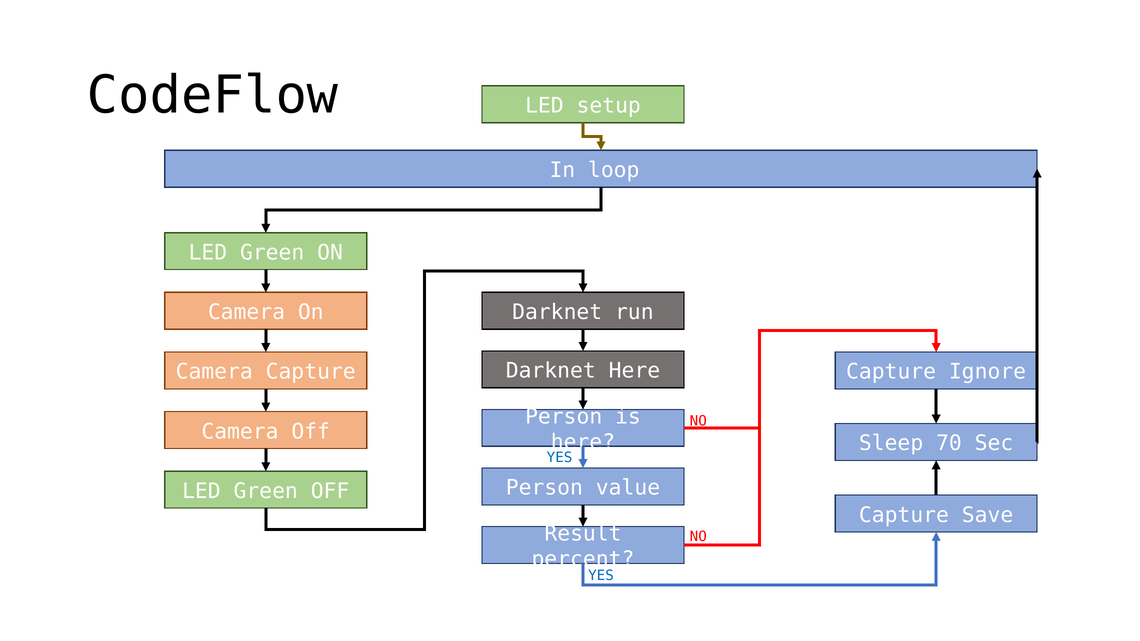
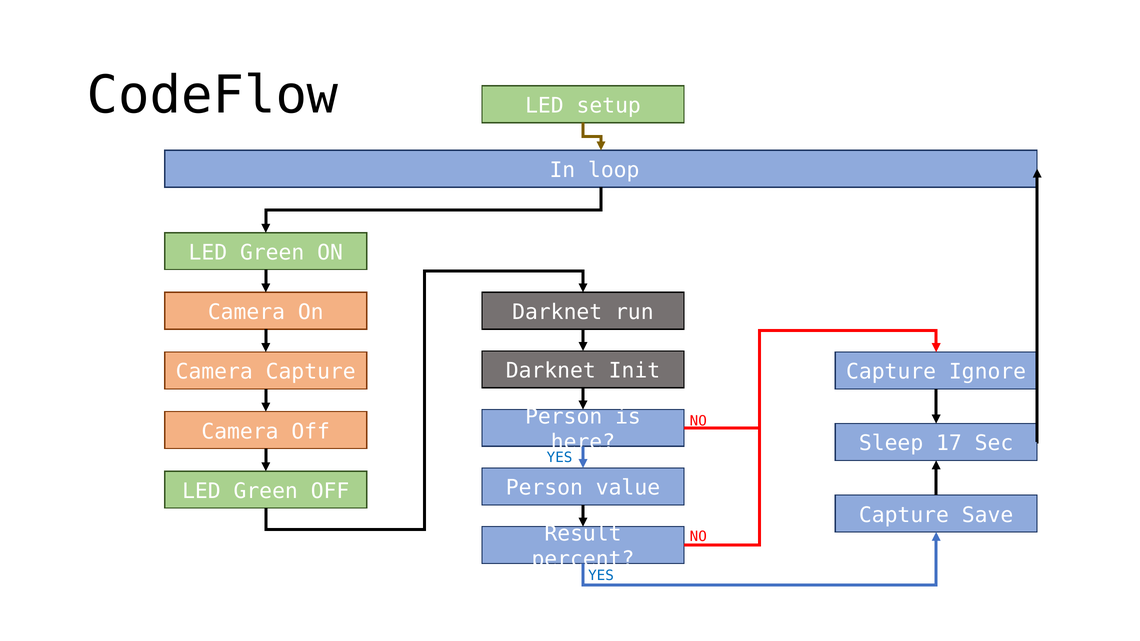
Darknet Here: Here -> Init (634, 371)
70: 70 -> 17 (949, 444)
